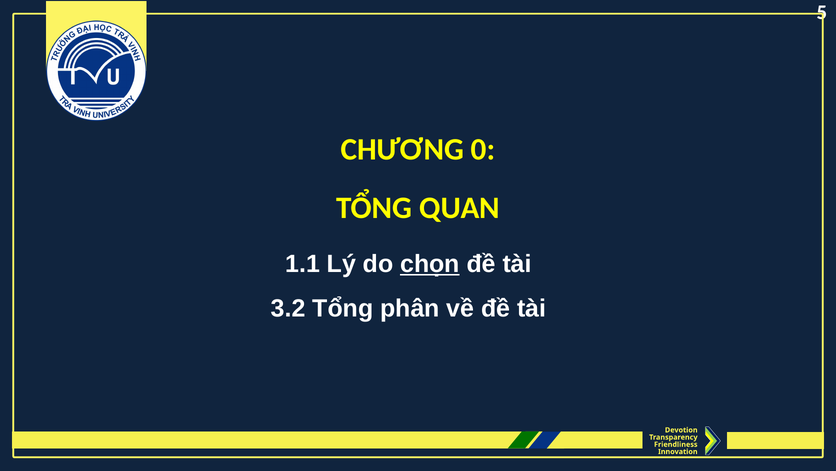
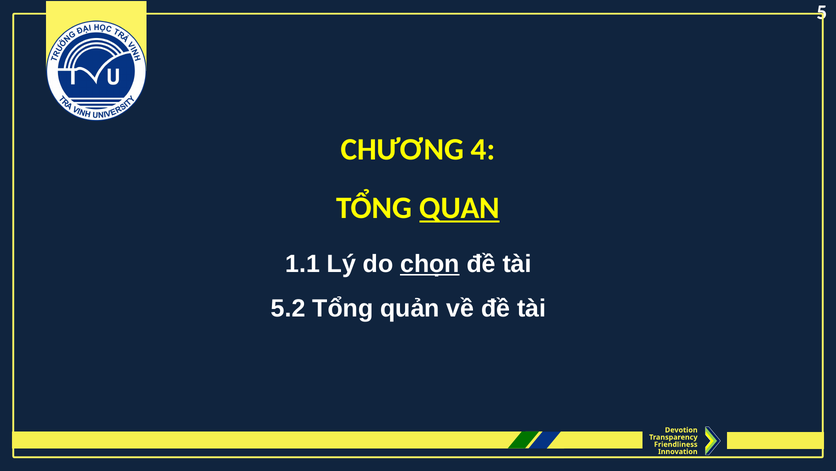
0: 0 -> 4 (483, 149)
QUAN underline: none -> present (460, 208)
3.2: 3.2 -> 5.2 (288, 309)
phân: phân -> quản (410, 309)
